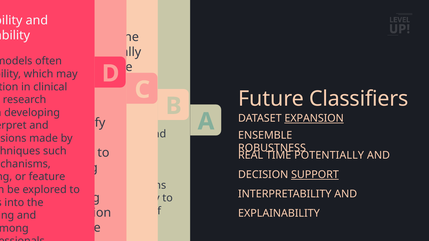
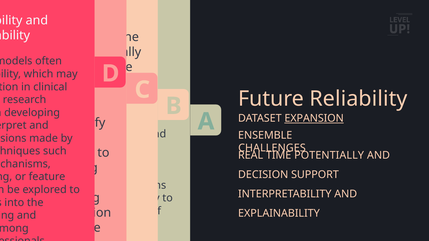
Future Classifiers: Classifiers -> Reliability (359, 99)
ROBUSTNESS: ROBUSTNESS -> CHALLENGES (272, 148)
SUPPORT underline: present -> none (315, 175)
